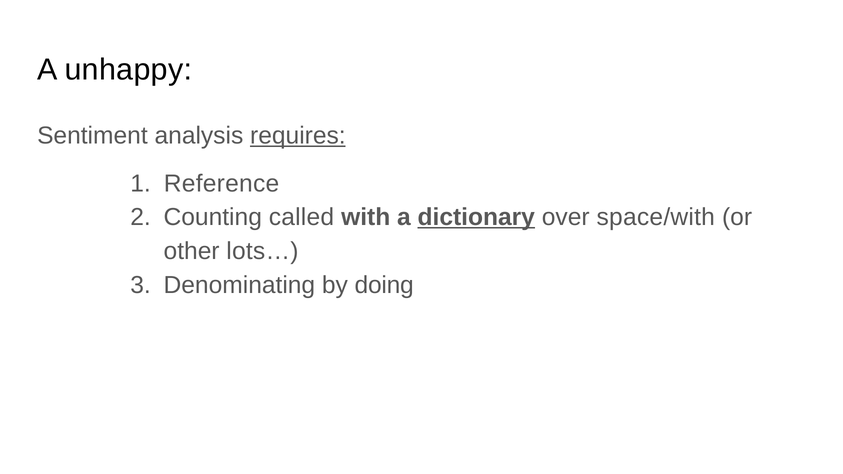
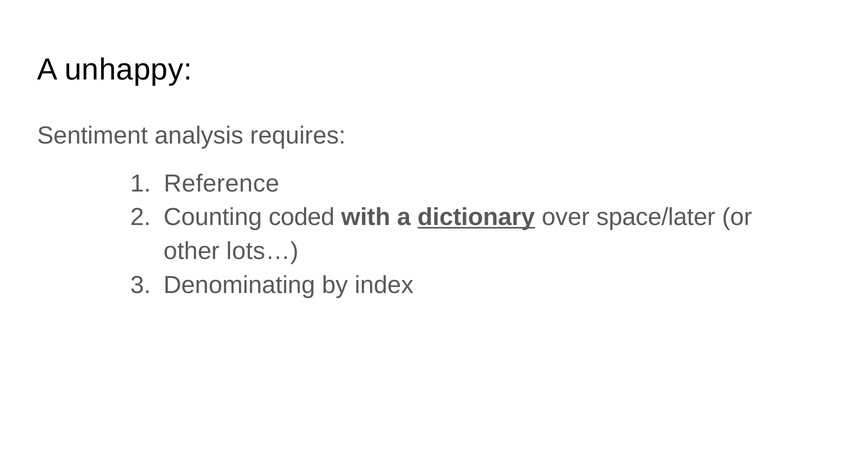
requires underline: present -> none (298, 136)
called: called -> coded (302, 217)
space/with: space/with -> space/later (656, 217)
doing: doing -> index (384, 285)
